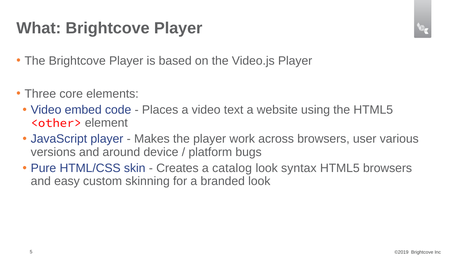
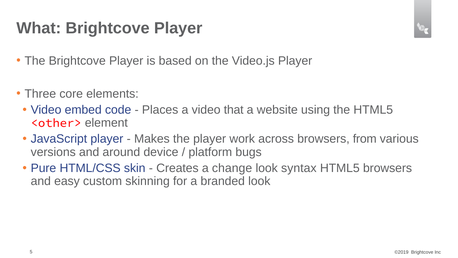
text: text -> that (234, 110)
user: user -> from (365, 139)
catalog: catalog -> change (232, 168)
